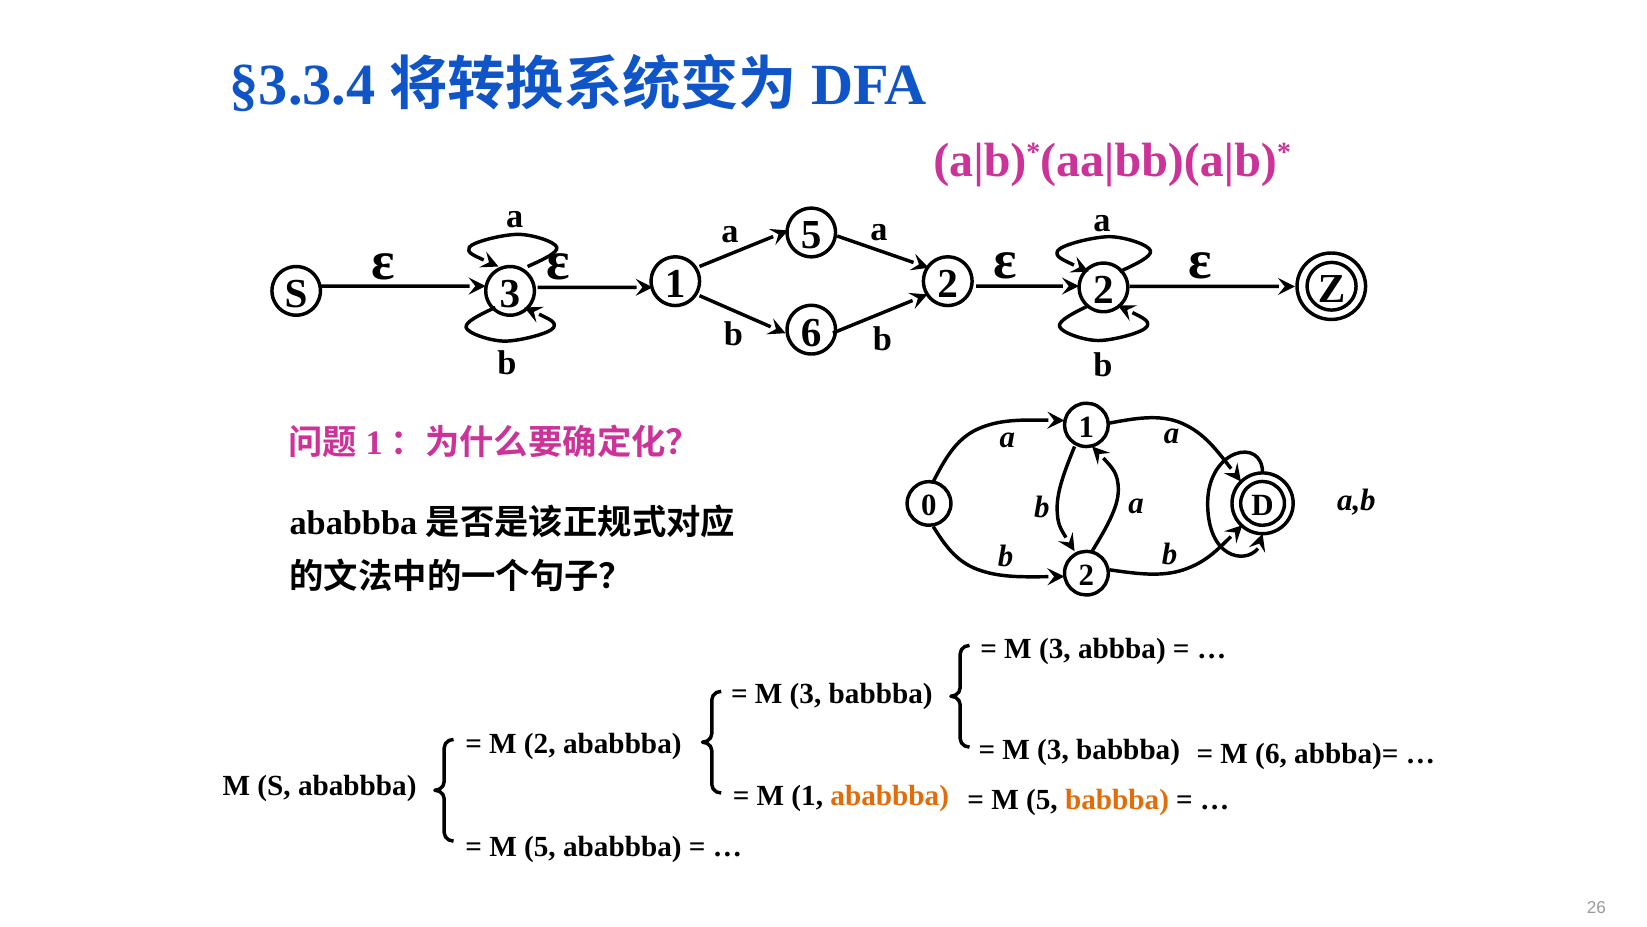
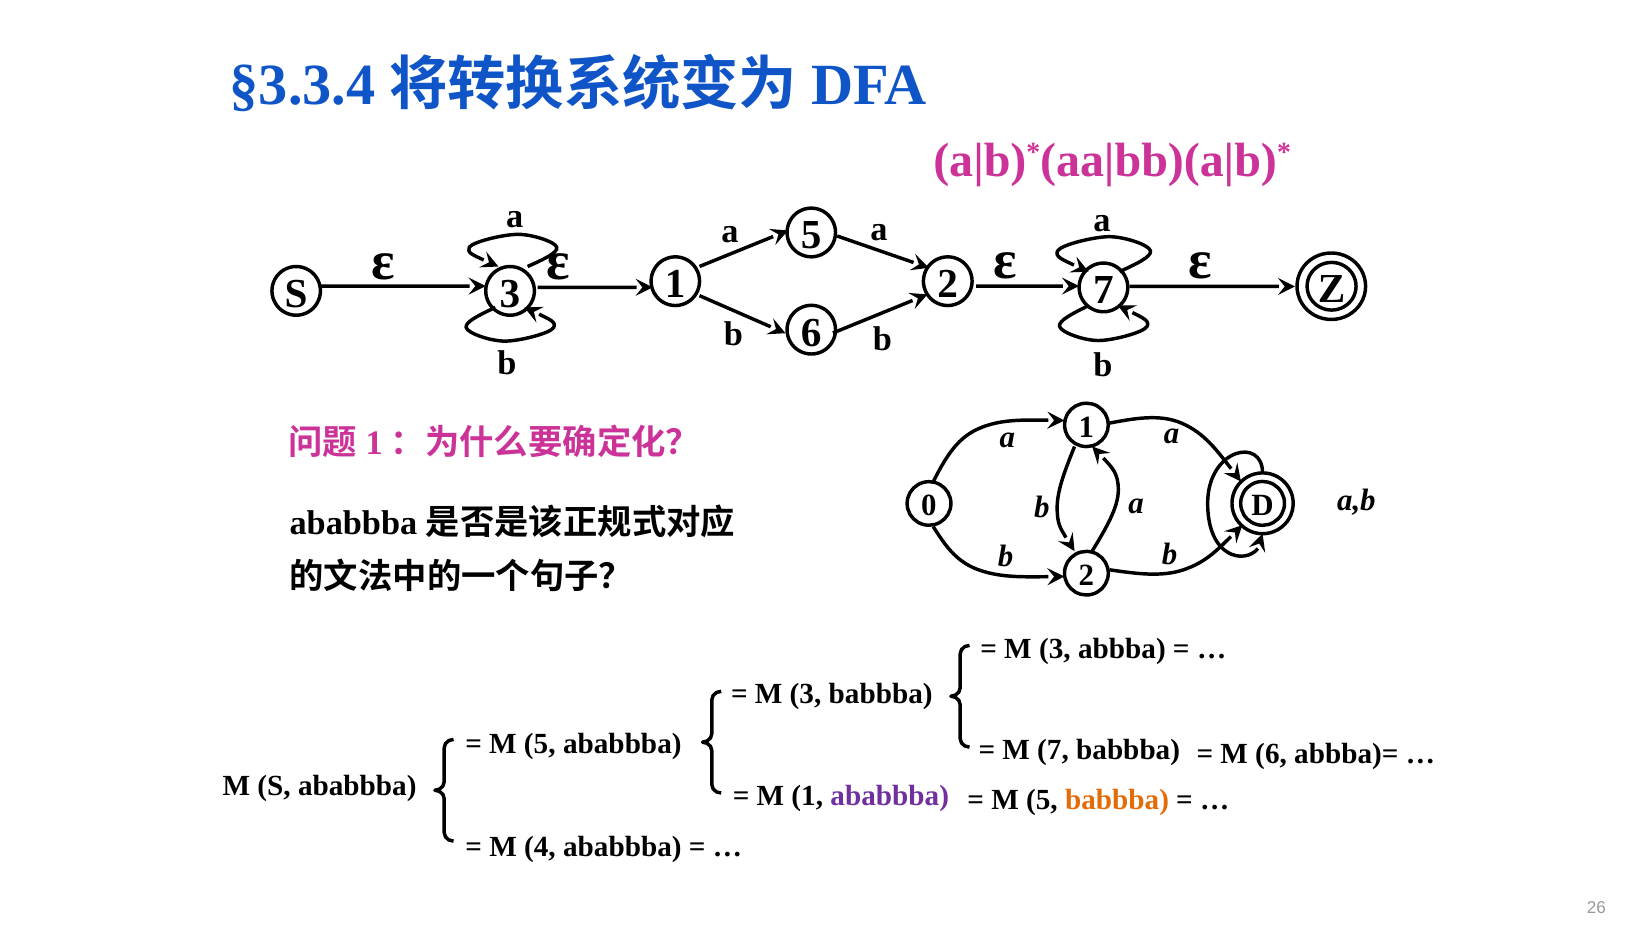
3 2: 2 -> 7 (1103, 290)
2: 2 -> 5 (540, 743)
3: 3 -> 7 (1053, 750)
ababbba colour: orange -> purple (890, 796)
5: 5 -> 4 (540, 846)
